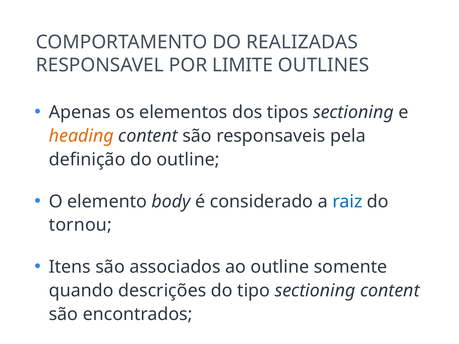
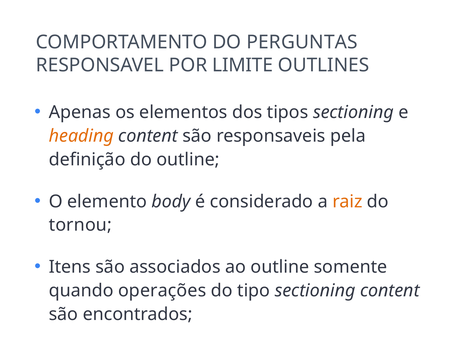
REALIZADAS: REALIZADAS -> PERGUNTAS (302, 42)
raiz colour: blue -> orange (347, 202)
descrições: descrições -> operações (162, 291)
